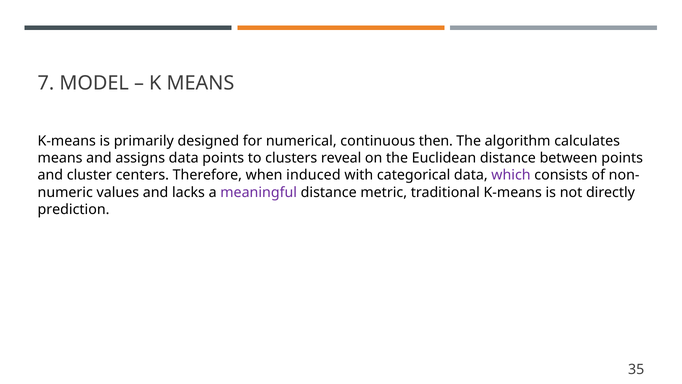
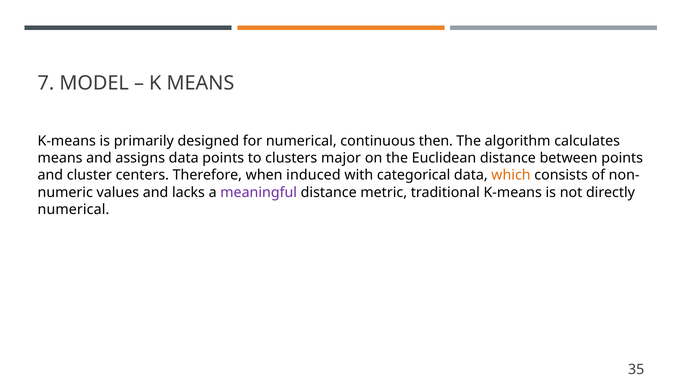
reveal: reveal -> major (341, 158)
which colour: purple -> orange (511, 175)
prediction: prediction -> numerical (73, 209)
